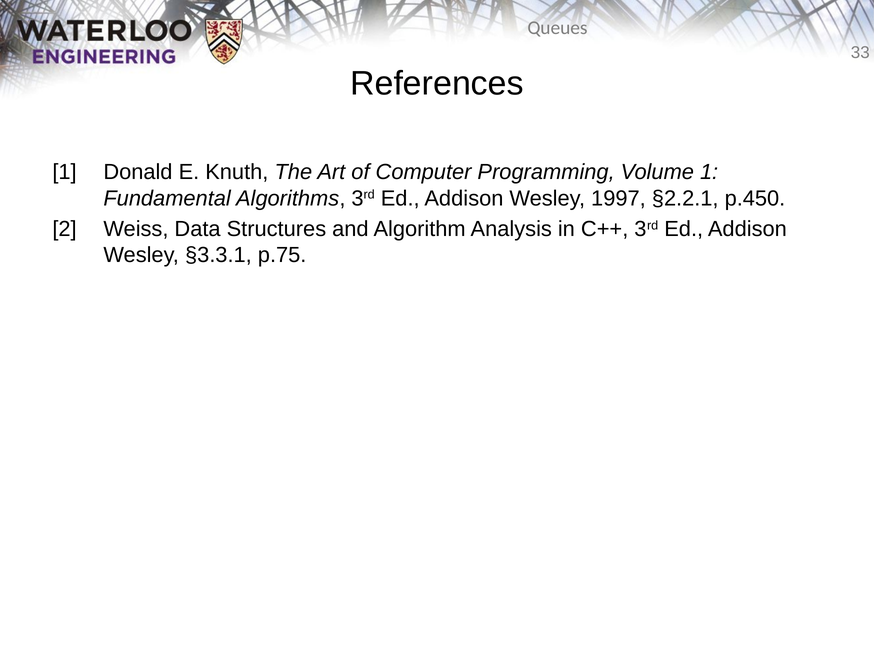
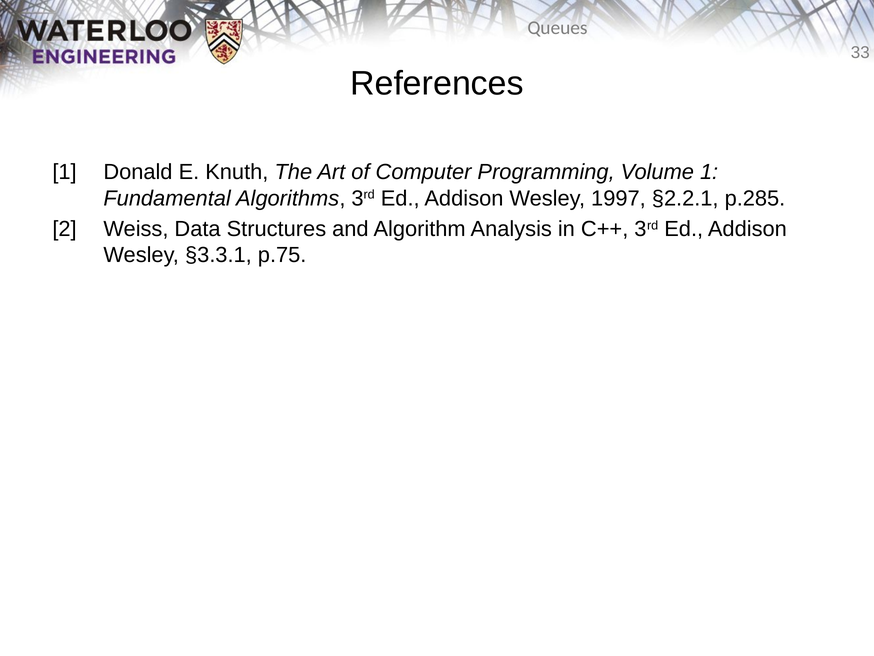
p.450: p.450 -> p.285 (755, 198)
